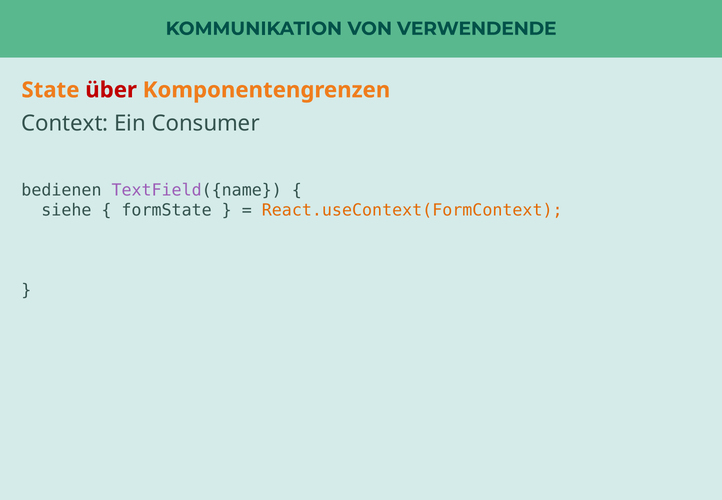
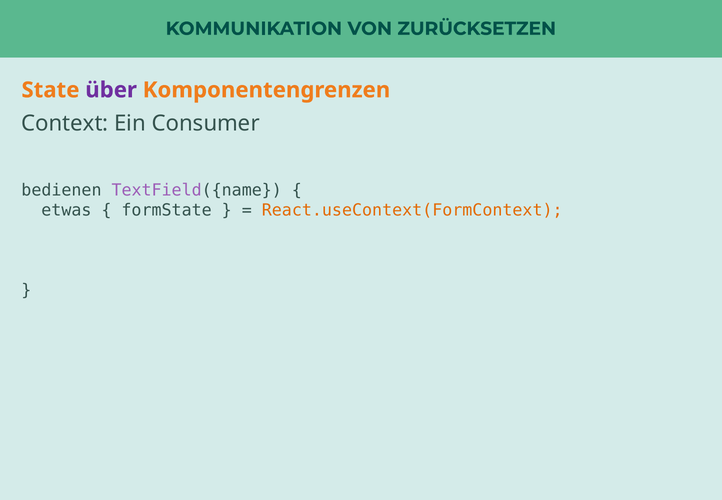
VERWENDENDE: VERWENDENDE -> ZURÜCKSETZEN (477, 29)
über colour: red -> purple (111, 90)
siehe: siehe -> etwas (66, 210)
